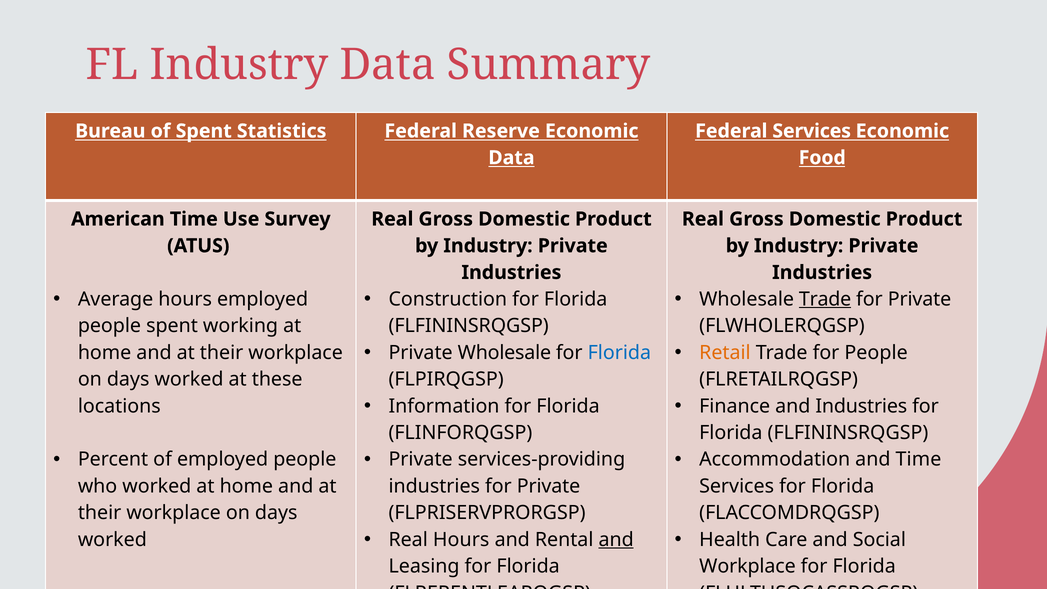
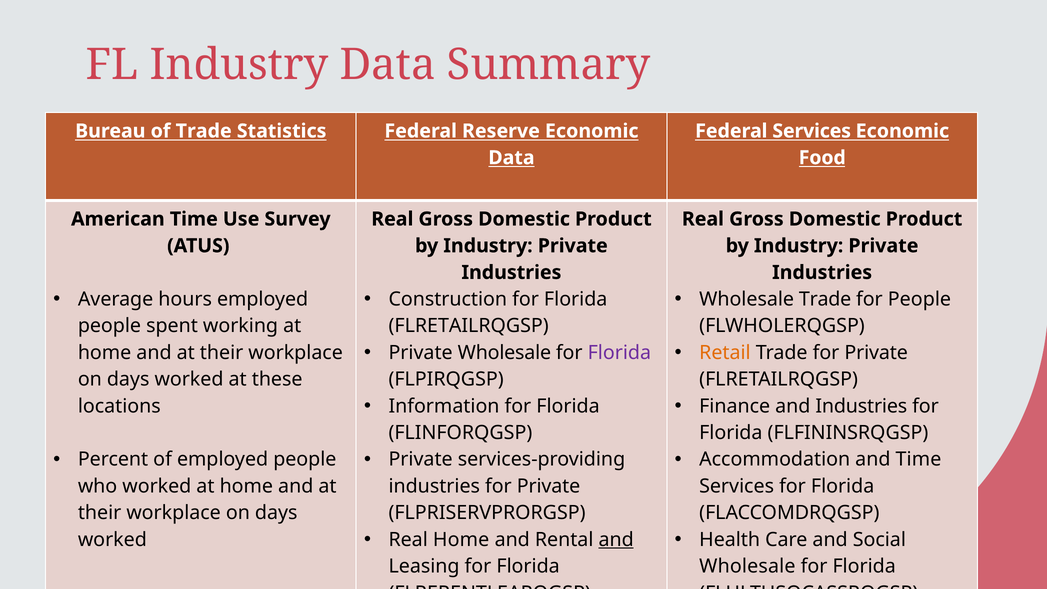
of Spent: Spent -> Trade (204, 131)
Trade underline: present -> none (825, 299)
Private: Private -> People (919, 299)
FLFININSRQGSP: FLFININSRQGSP -> FLRETAILRQGSP (469, 326)
Florida colour: blue -> purple (619, 353)
Trade for People: People -> Private (876, 353)
Real Hours: Hours -> Home (461, 540)
Workplace: Workplace -> Wholesale (747, 566)
